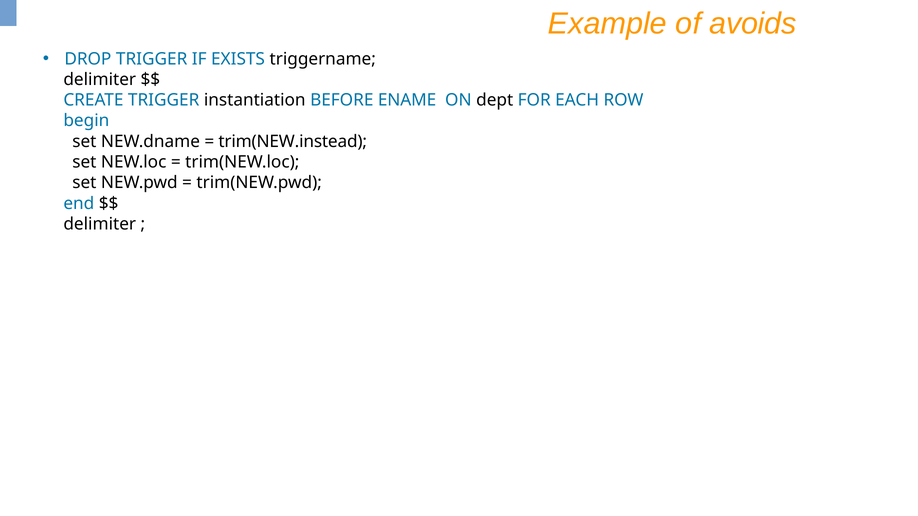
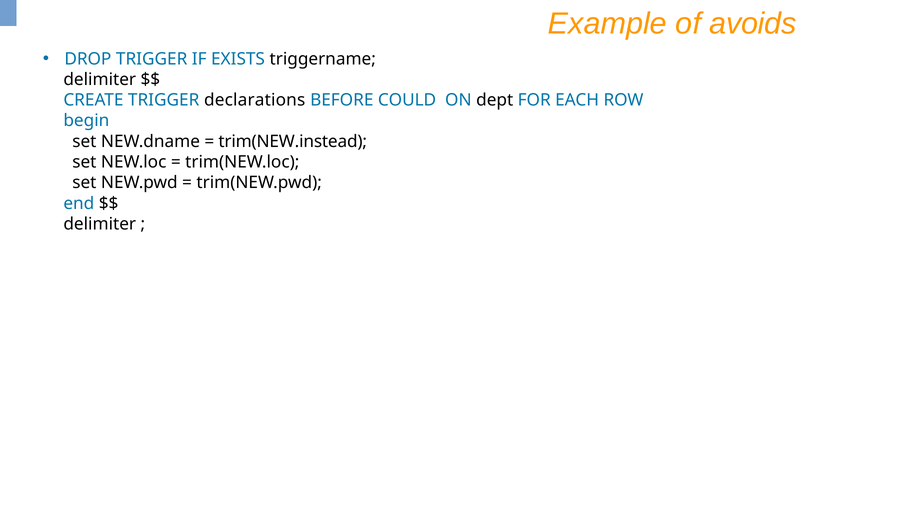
instantiation: instantiation -> declarations (255, 100)
ENAME: ENAME -> COULD (407, 100)
